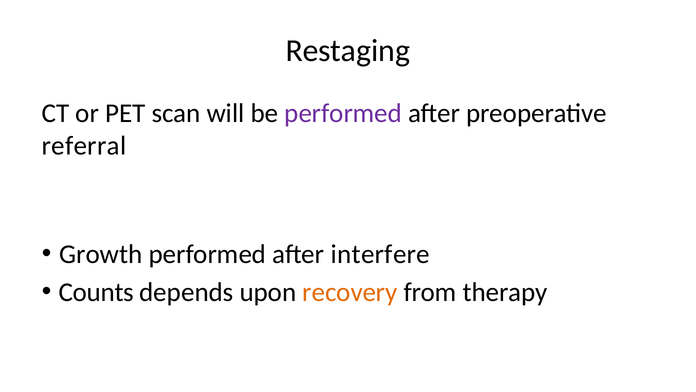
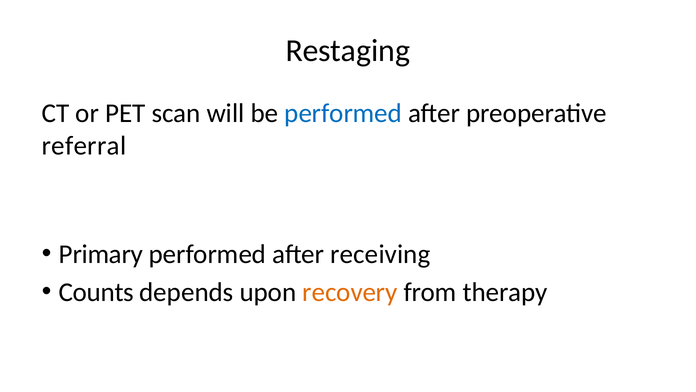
performed colour: purple -> blue (343, 113)
Growth: Growth -> Primary (101, 254)
interfere: interfere -> receiving (380, 254)
